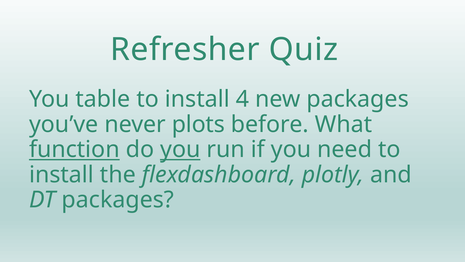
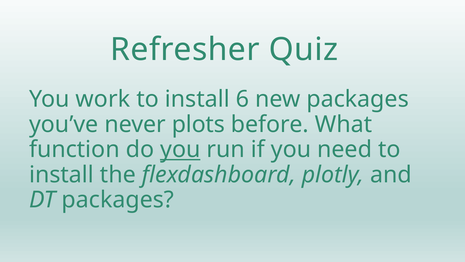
table: table -> work (103, 99)
4: 4 -> 6 (242, 99)
function underline: present -> none (74, 149)
